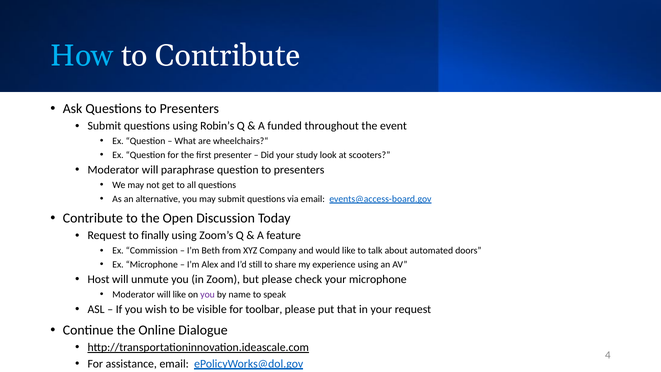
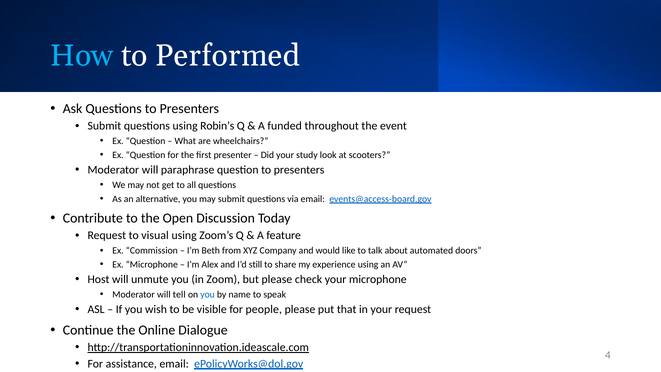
to Contribute: Contribute -> Performed (228, 56)
finally: finally -> visual (155, 235)
will like: like -> tell (179, 294)
you colour: purple -> blue (208, 294)
toolbar: toolbar -> people (264, 309)
